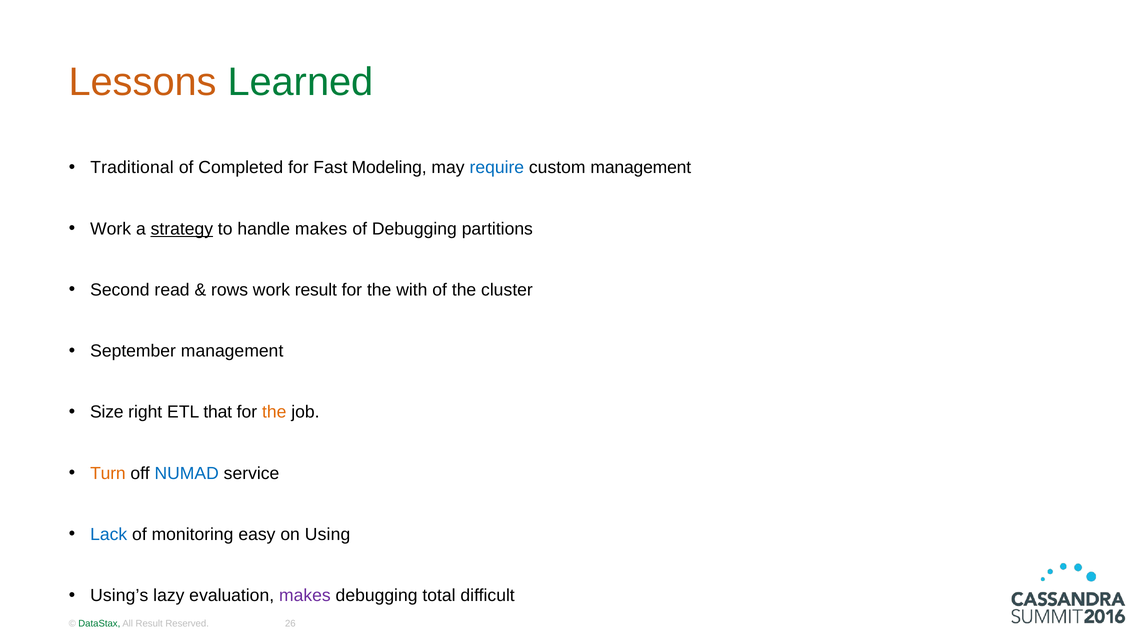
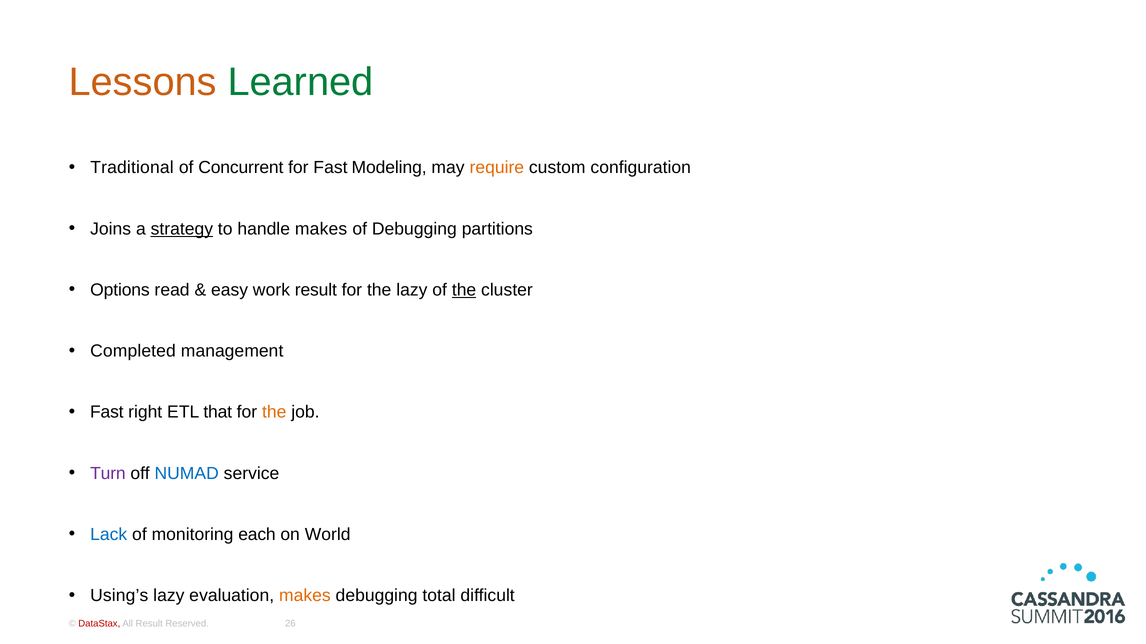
Completed: Completed -> Concurrent (241, 168)
require colour: blue -> orange (497, 168)
custom management: management -> configuration (641, 168)
Work: Work -> Joins (111, 229)
Second: Second -> Options (120, 290)
rows: rows -> easy (230, 290)
the with: with -> lazy (412, 290)
the underline: none -> present (464, 290)
September: September -> Completed (133, 351)
Size: Size -> Fast (107, 413)
Turn colour: orange -> purple (108, 474)
easy: easy -> each (257, 535)
Using: Using -> World (328, 535)
makes colour: purple -> orange (305, 596)
DataStax colour: green -> red (99, 624)
